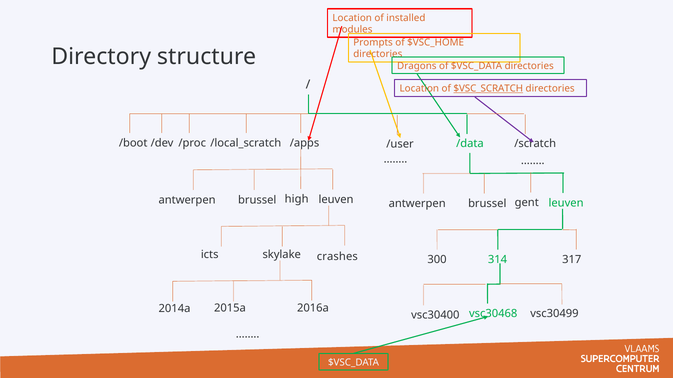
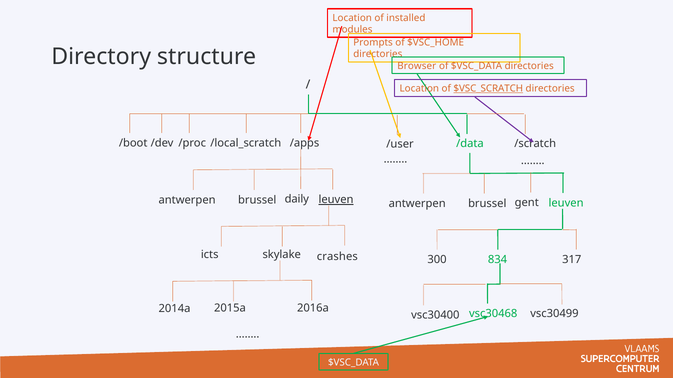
Dragons: Dragons -> Browser (417, 66)
high: high -> daily (297, 199)
leuven underline: none -> present (336, 200)
314: 314 -> 834 (498, 260)
